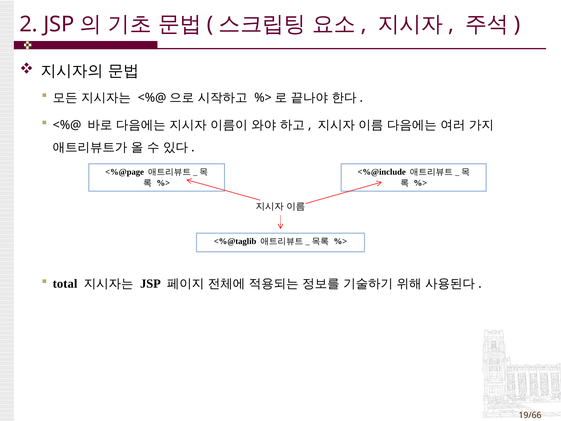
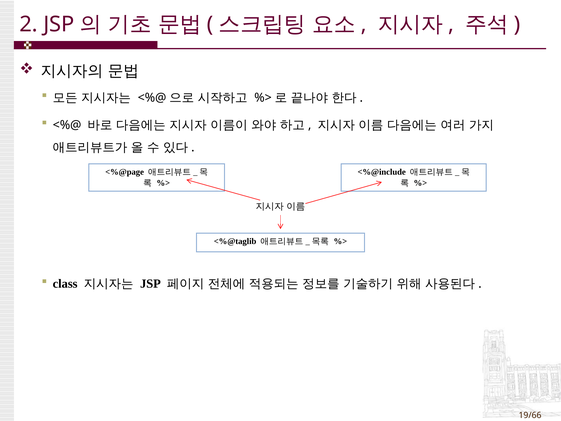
total: total -> class (65, 284)
